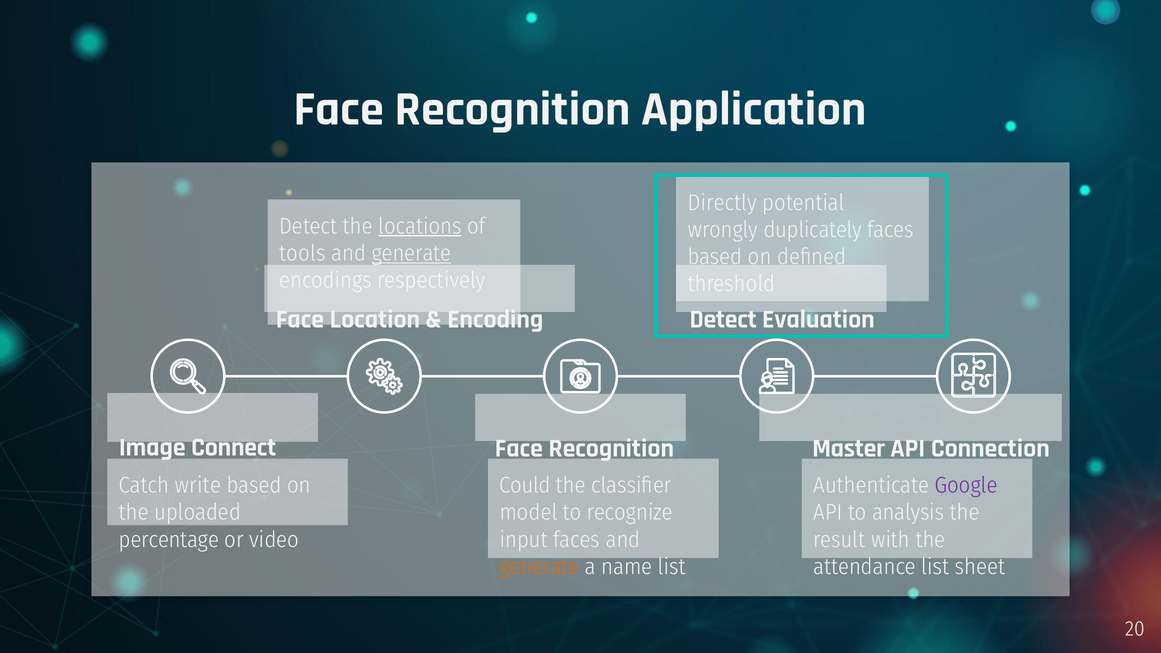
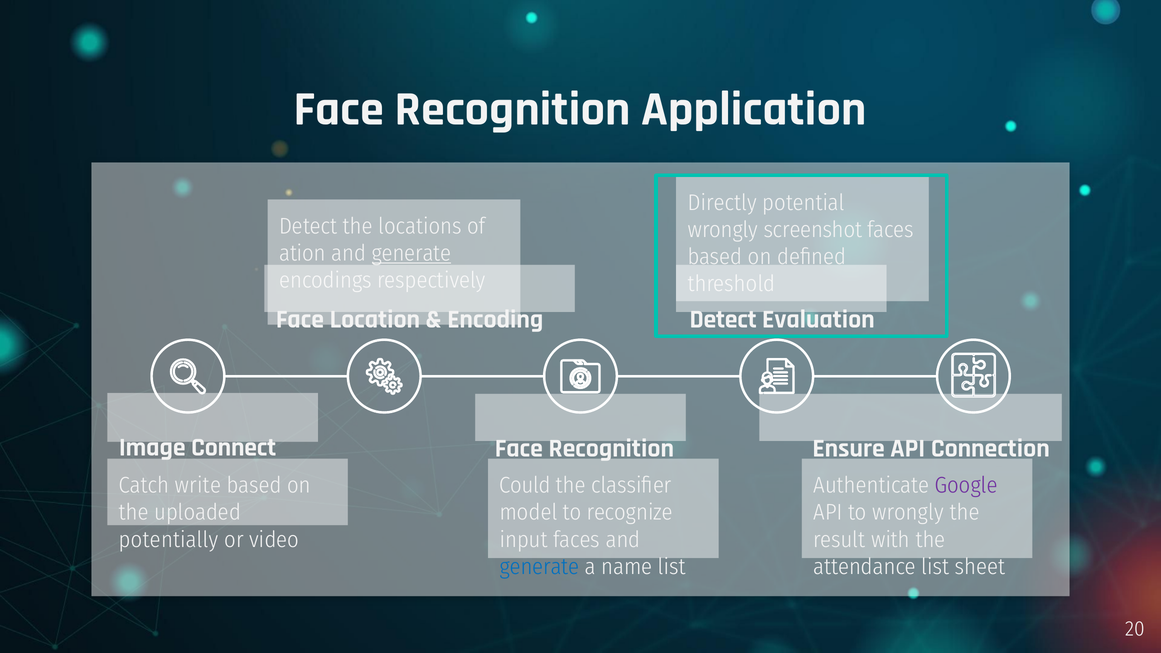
locations underline: present -> none (420, 226)
duplicately: duplicately -> screenshot (813, 230)
tools: tools -> ation (303, 253)
Master: Master -> Ensure (849, 448)
to analysis: analysis -> wrongly (908, 513)
percentage: percentage -> potentially (169, 540)
generate colour: orange -> blue (539, 567)
